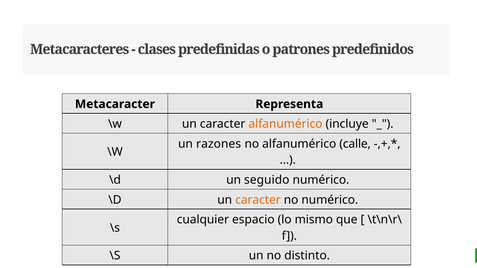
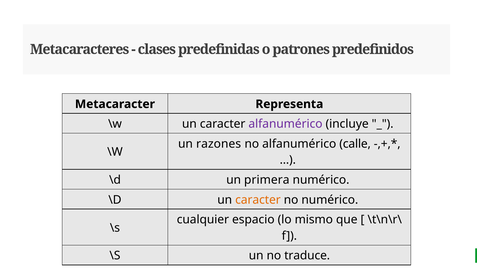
alfanumérico colour: orange -> purple (286, 124)
seguido: seguido -> primera (267, 180)
distinto: distinto -> traduce (307, 256)
